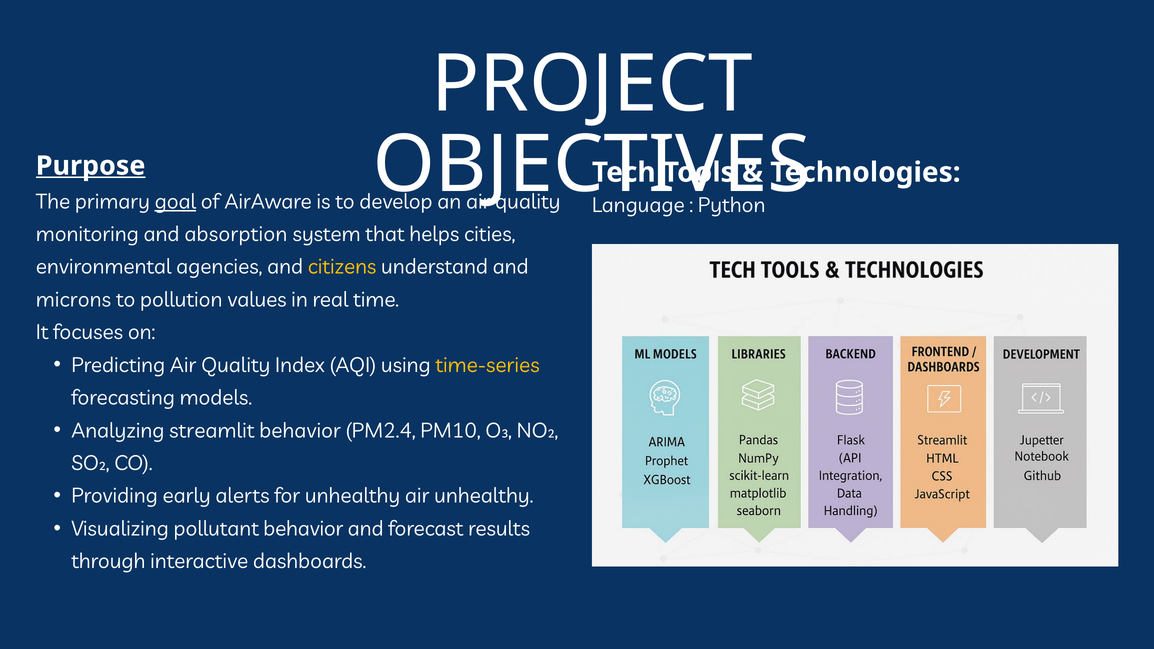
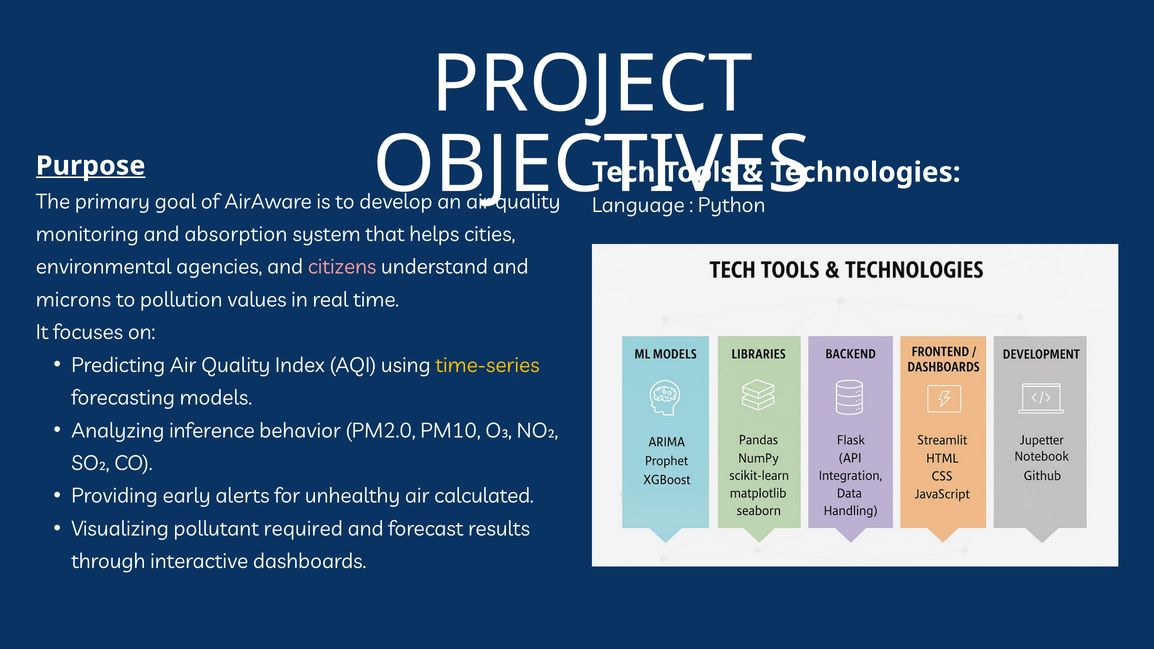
goal underline: present -> none (175, 202)
citizens colour: yellow -> pink (342, 267)
streamlit: streamlit -> inference (212, 431)
PM2.4: PM2.4 -> PM2.0 (381, 431)
air unhealthy: unhealthy -> calculated (484, 496)
pollutant behavior: behavior -> required (303, 529)
